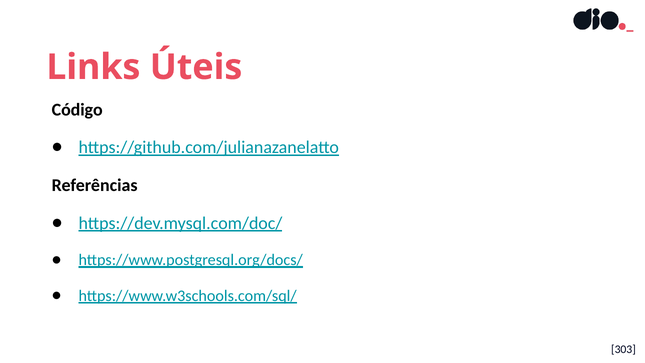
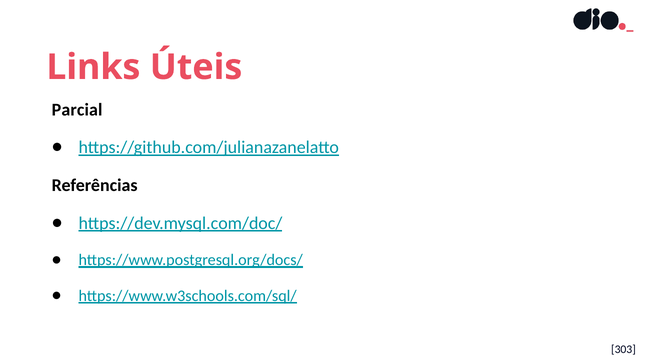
Código: Código -> Parcial (77, 110)
